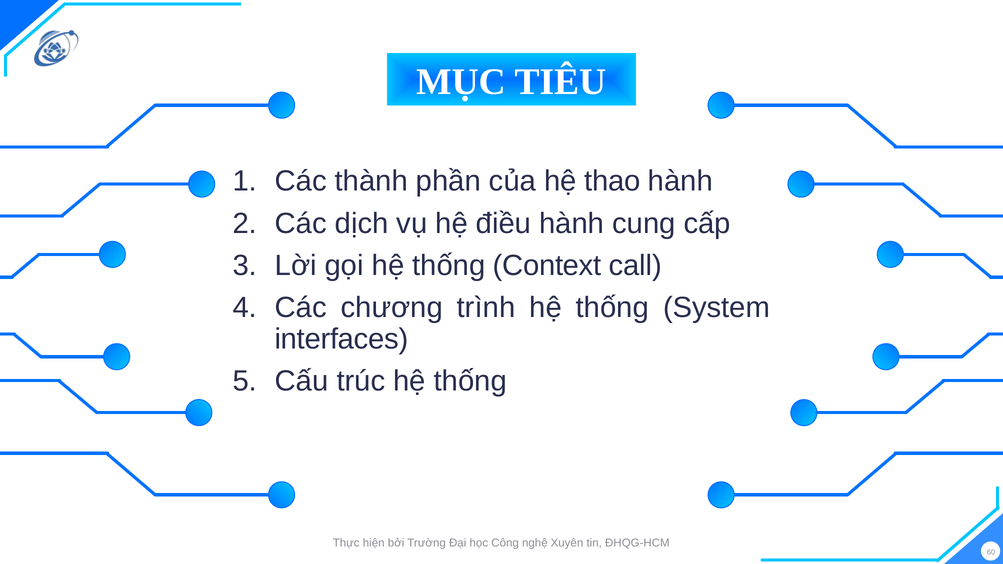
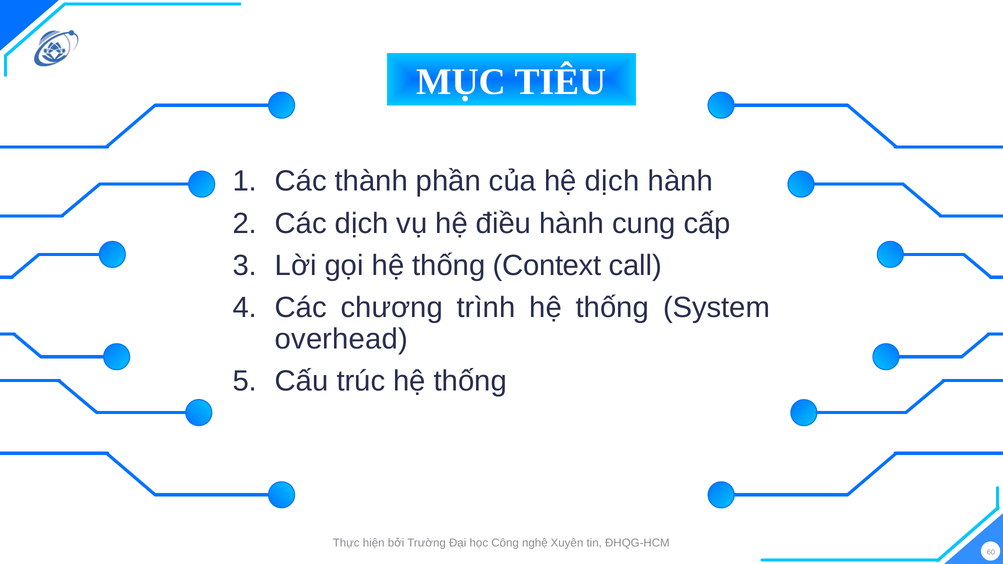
hệ thao: thao -> dịch (612, 181)
interfaces: interfaces -> overhead (341, 339)
